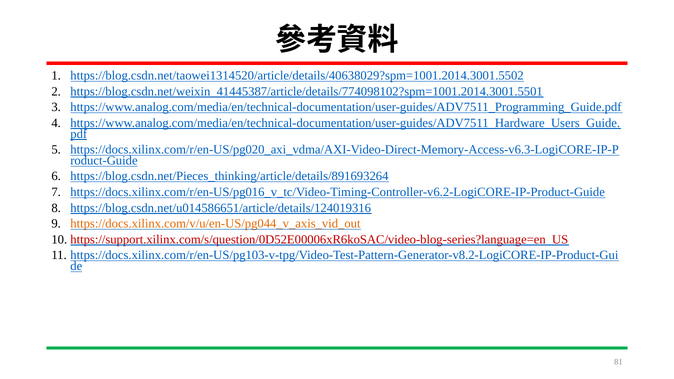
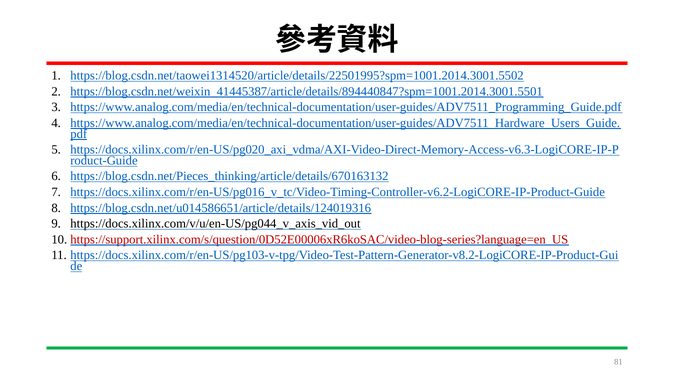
https://blog.csdn.net/taowei1314520/article/details/40638029?spm=1001.2014.3001.5502: https://blog.csdn.net/taowei1314520/article/details/40638029?spm=1001.2014.3001.5502 -> https://blog.csdn.net/taowei1314520/article/details/22501995?spm=1001.2014.3001.5502 (297, 76)
https://blog.csdn.net/weixin_41445387/article/details/774098102?spm=1001.2014.3001.5501: https://blog.csdn.net/weixin_41445387/article/details/774098102?spm=1001.2014.3001.5501 -> https://blog.csdn.net/weixin_41445387/article/details/894440847?spm=1001.2014.3001.5501 (307, 91)
https://blog.csdn.net/Pieces_thinking/article/details/891693264: https://blog.csdn.net/Pieces_thinking/article/details/891693264 -> https://blog.csdn.net/Pieces_thinking/article/details/670163132 (229, 176)
https://docs.xilinx.com/v/u/en-US/pg044_v_axis_vid_out colour: orange -> black (215, 224)
